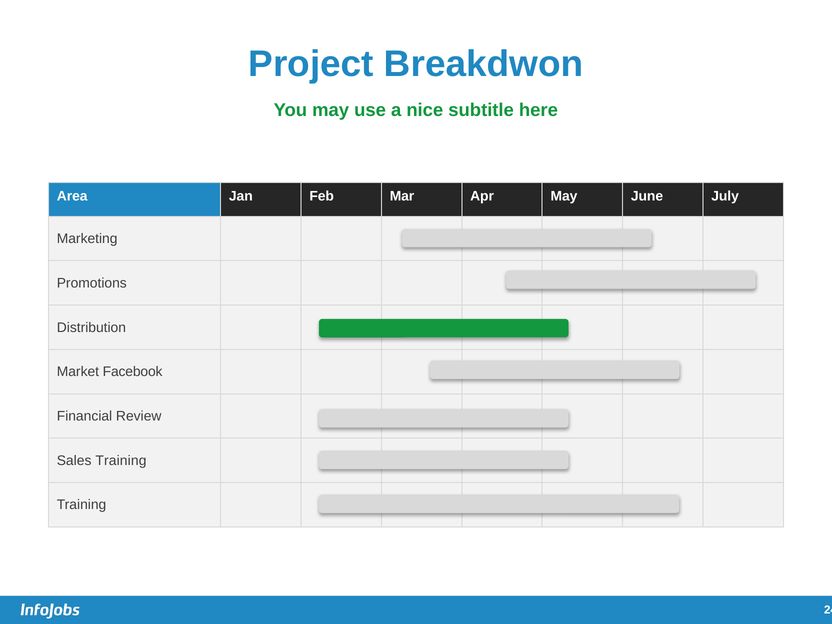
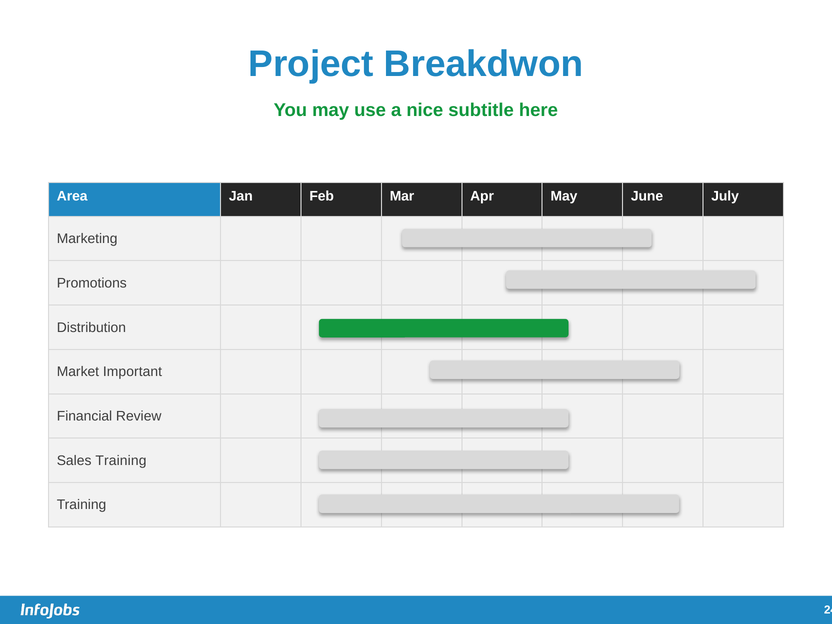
Facebook: Facebook -> Important (133, 372)
